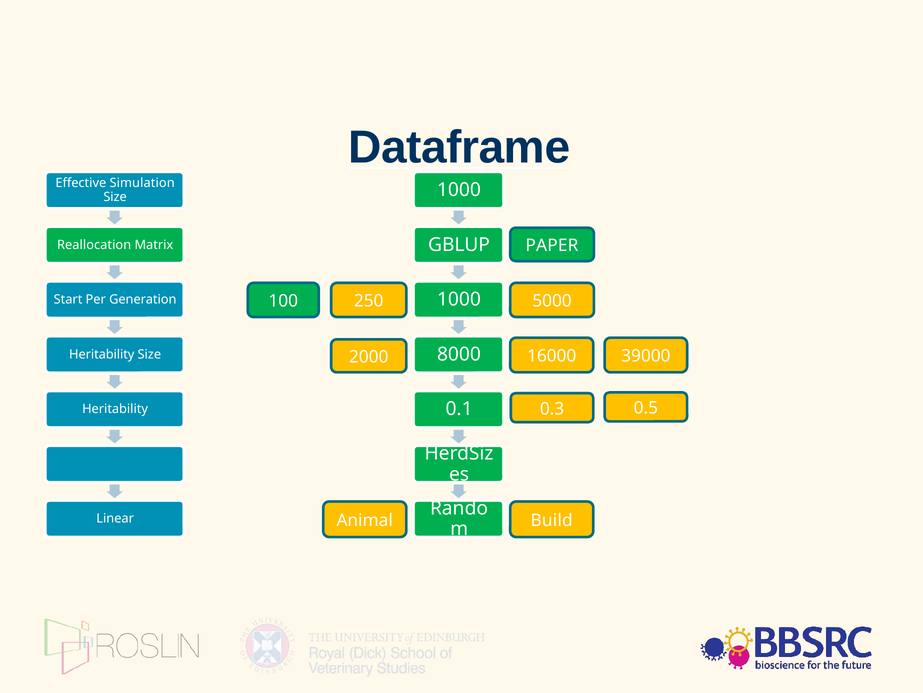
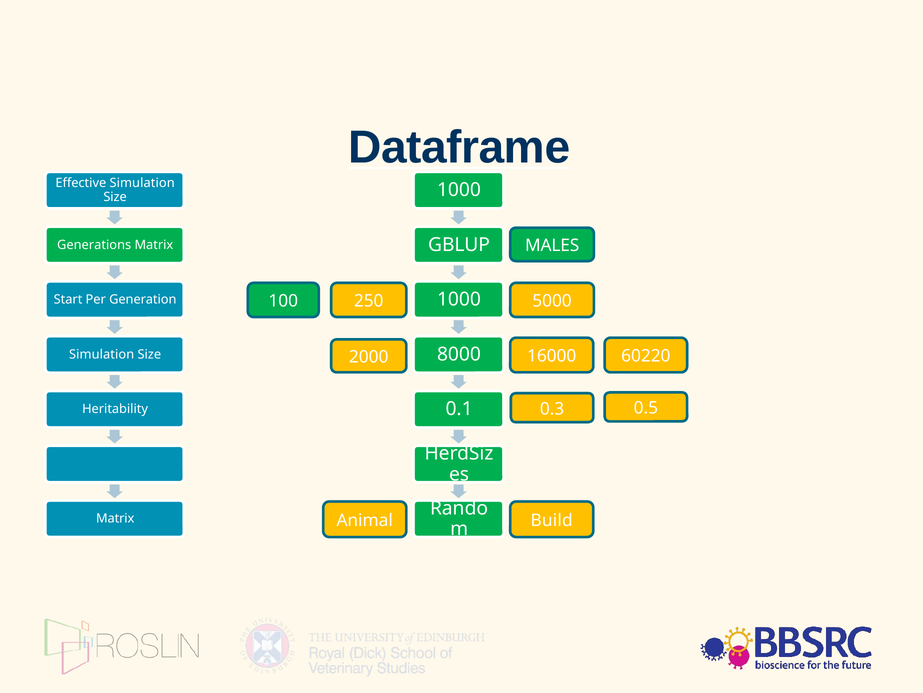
PAPER: PAPER -> MALES (552, 245)
Reallocation: Reallocation -> Generations (94, 245)
Heritability: Heritability -> Simulation (102, 354)
39000: 39000 -> 60220 (646, 356)
Linear: Linear -> Matrix (115, 518)
